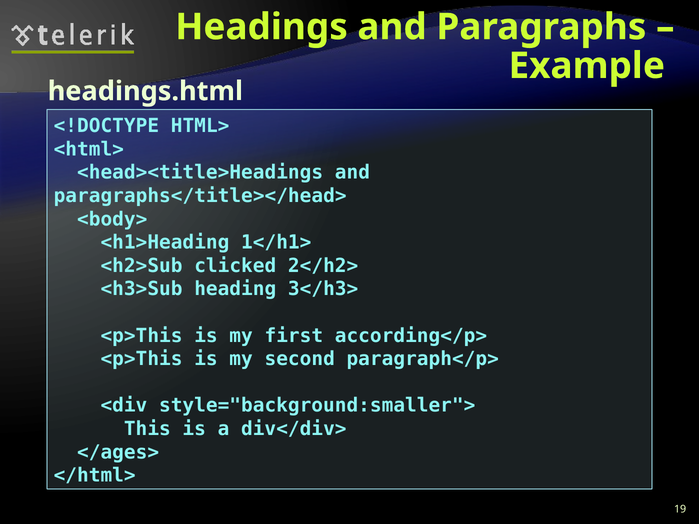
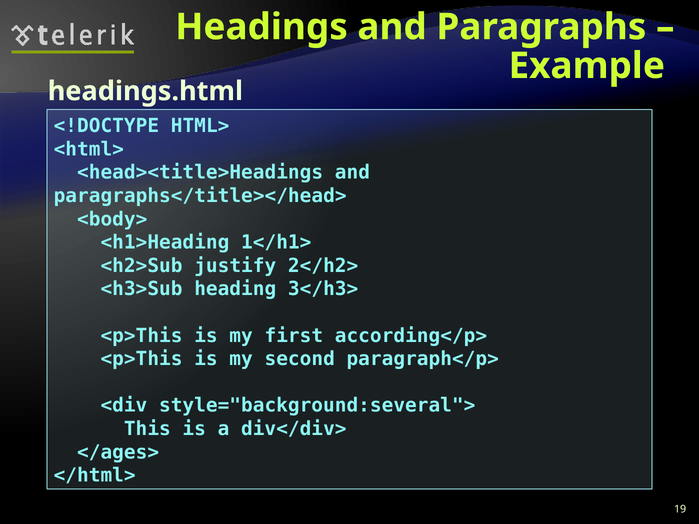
clicked: clicked -> justify (235, 266)
style="background:smaller">: style="background:smaller"> -> style="background:several"> (317, 406)
